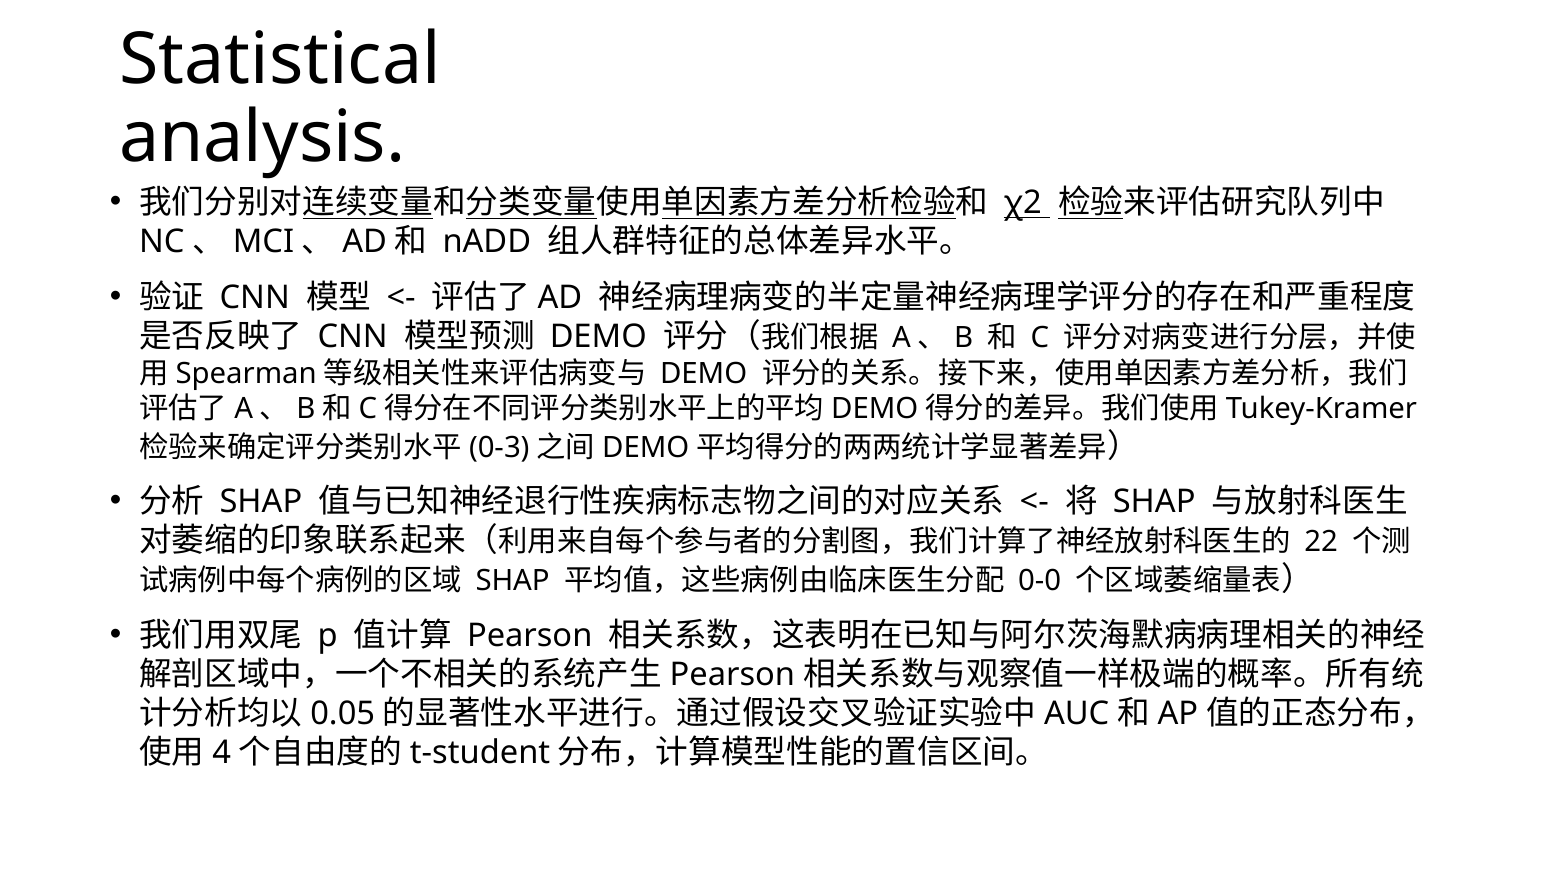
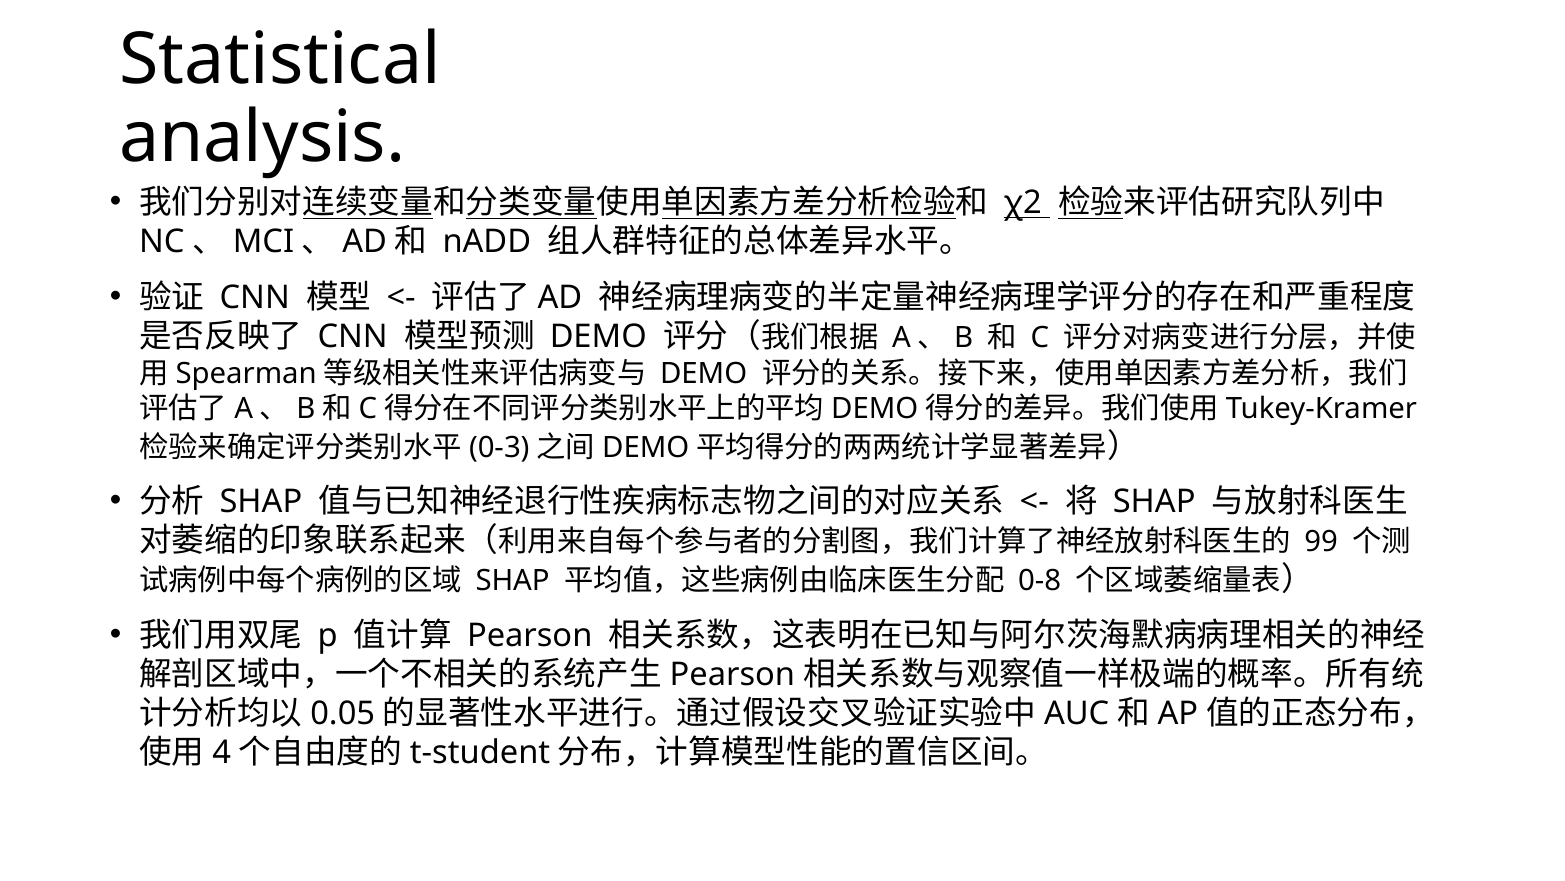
22: 22 -> 99 (1321, 542)
0-0: 0-0 -> 0-8 (1040, 581)
